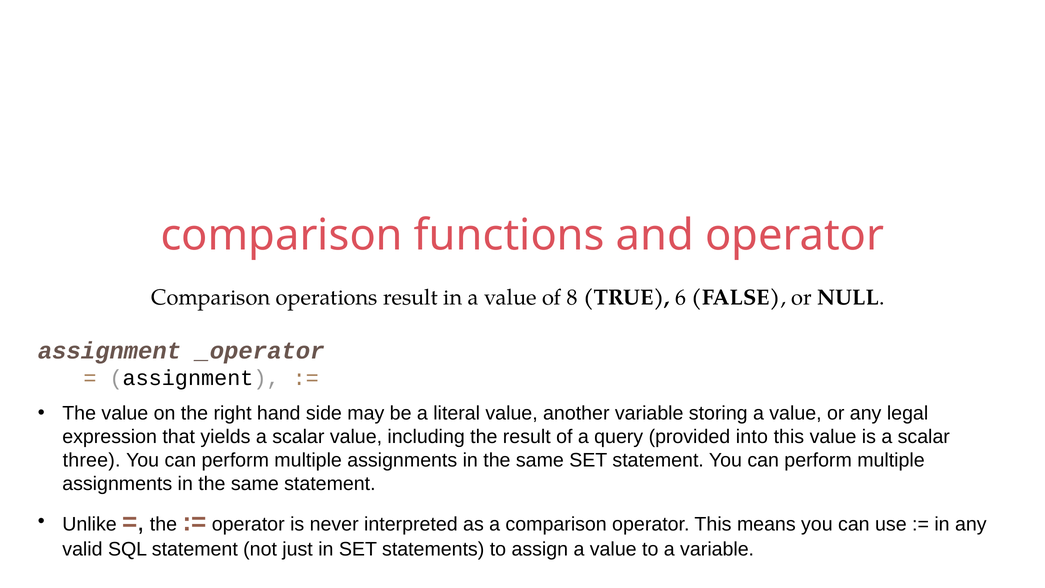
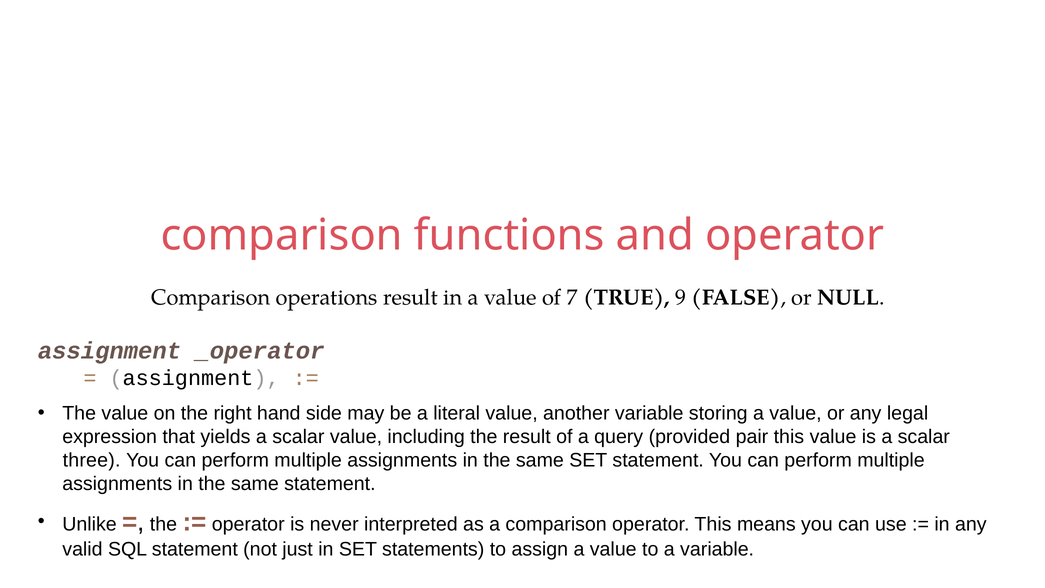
8: 8 -> 7 (572, 297)
6: 6 -> 9 (681, 297)
into: into -> pair (752, 437)
